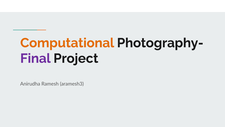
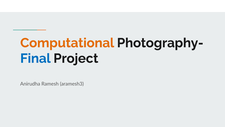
Final colour: purple -> blue (35, 58)
